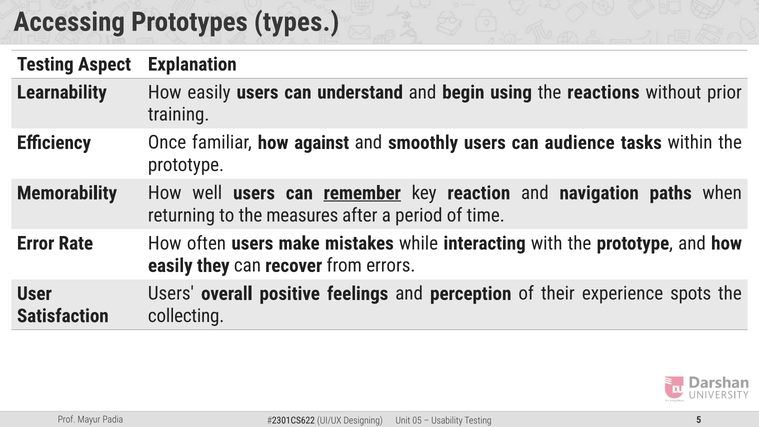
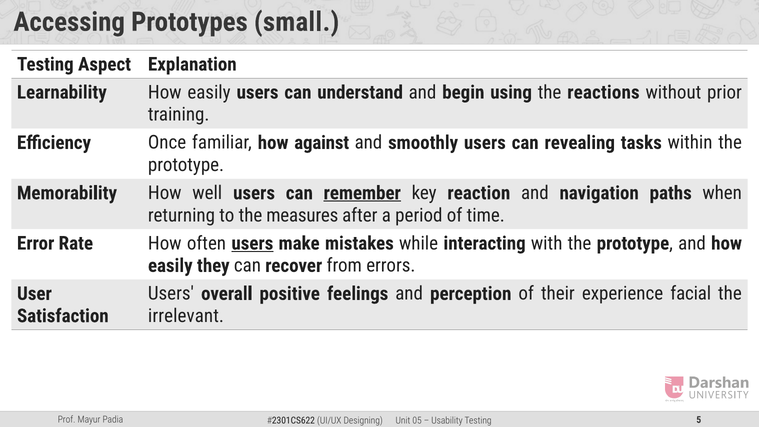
types: types -> small (297, 22)
audience: audience -> revealing (580, 143)
users underline: none -> present (252, 243)
spots: spots -> facial (691, 294)
collecting: collecting -> irrelevant (186, 316)
